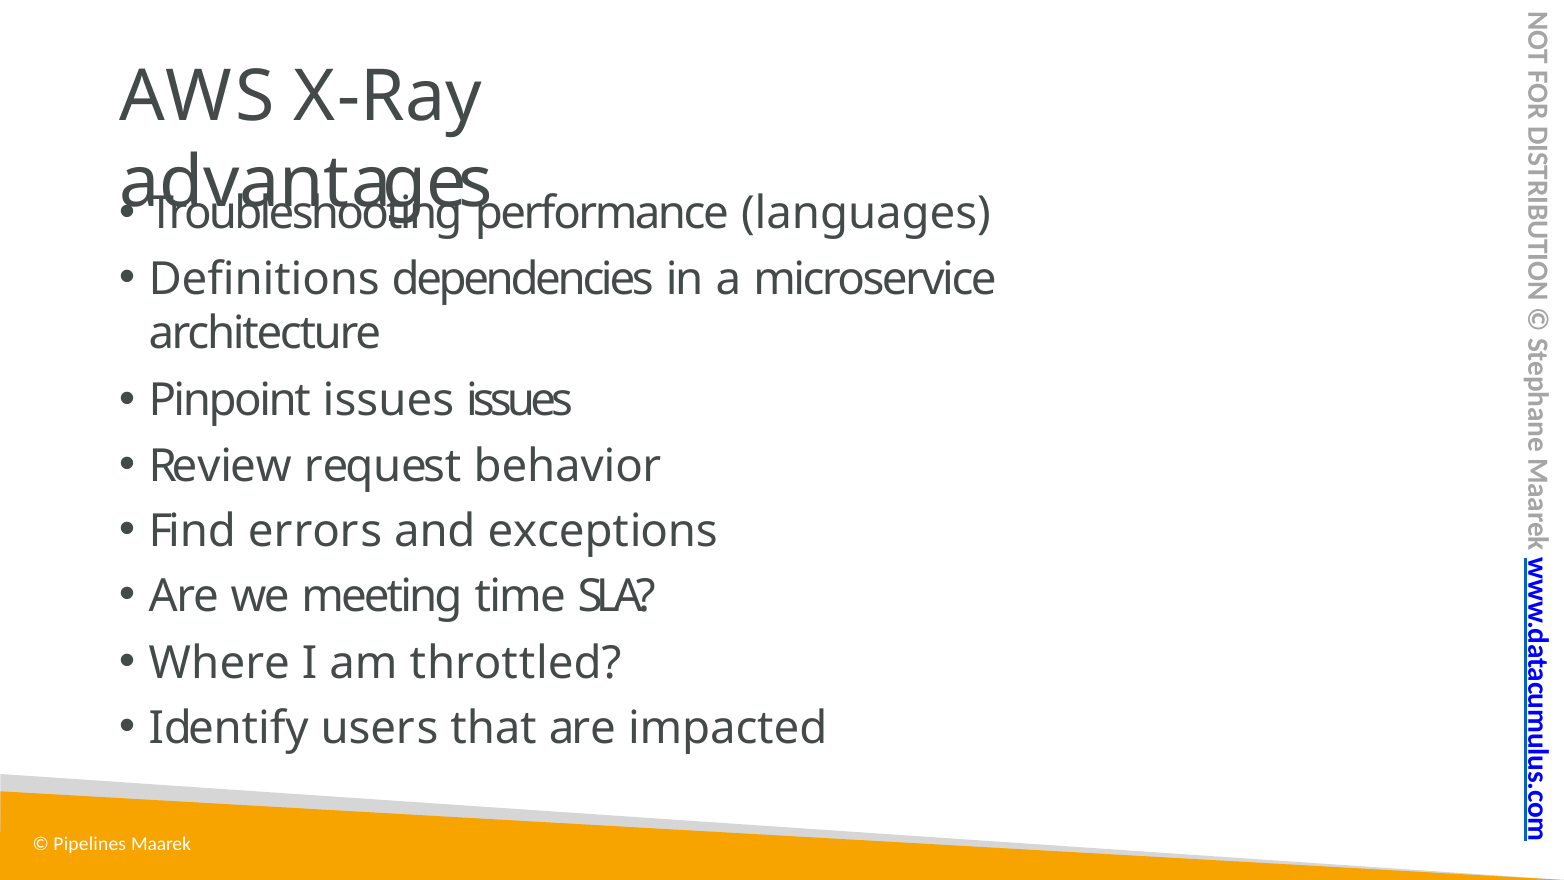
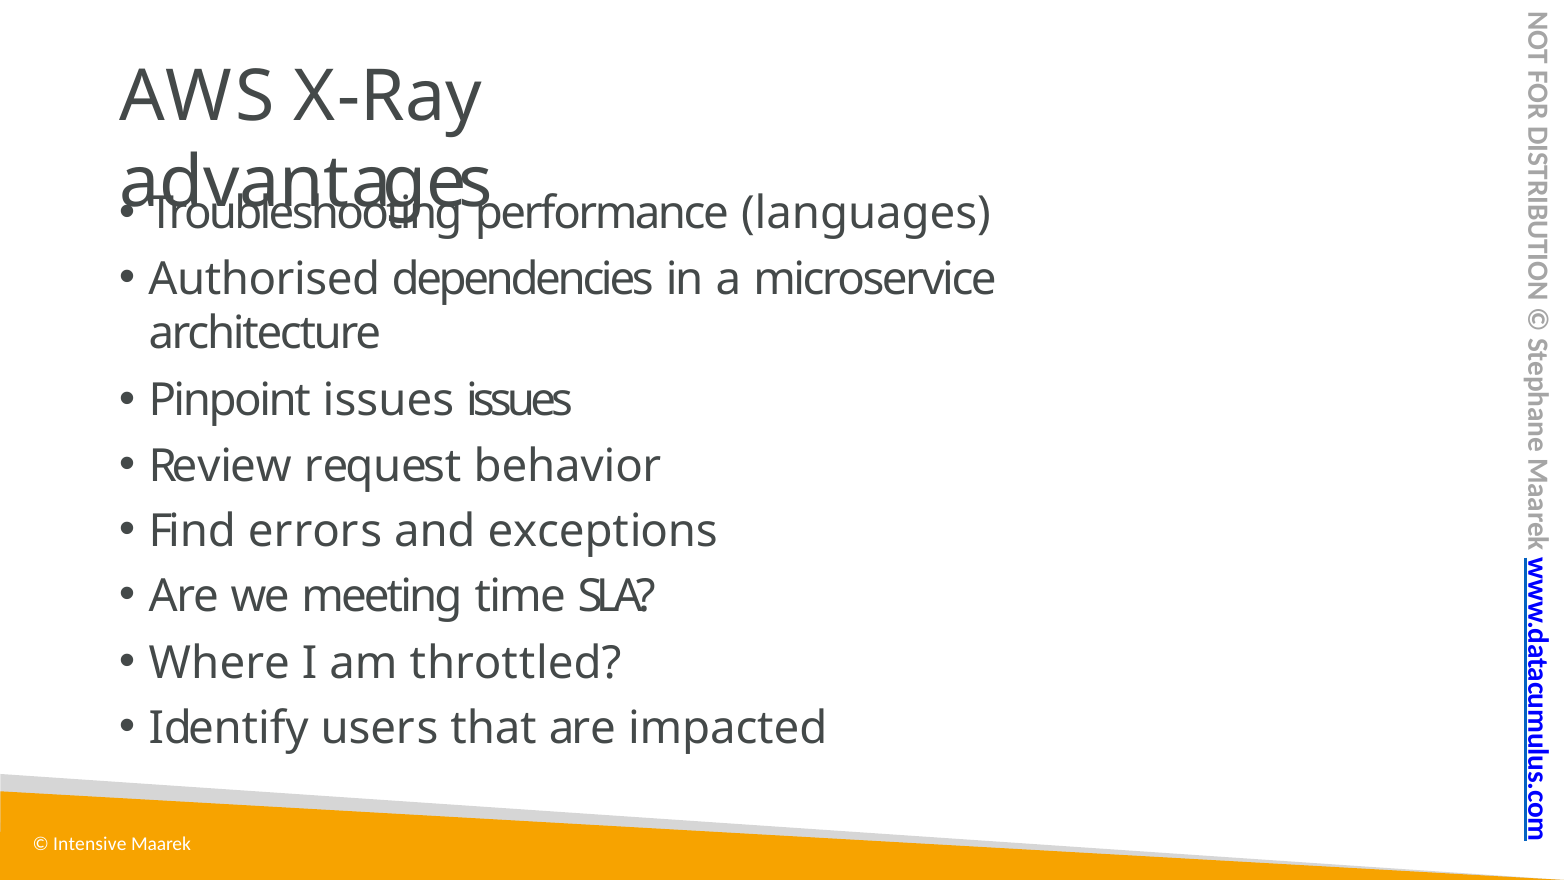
Definitions: Definitions -> Authorised (264, 279)
Pipelines: Pipelines -> Intensive (90, 843)
